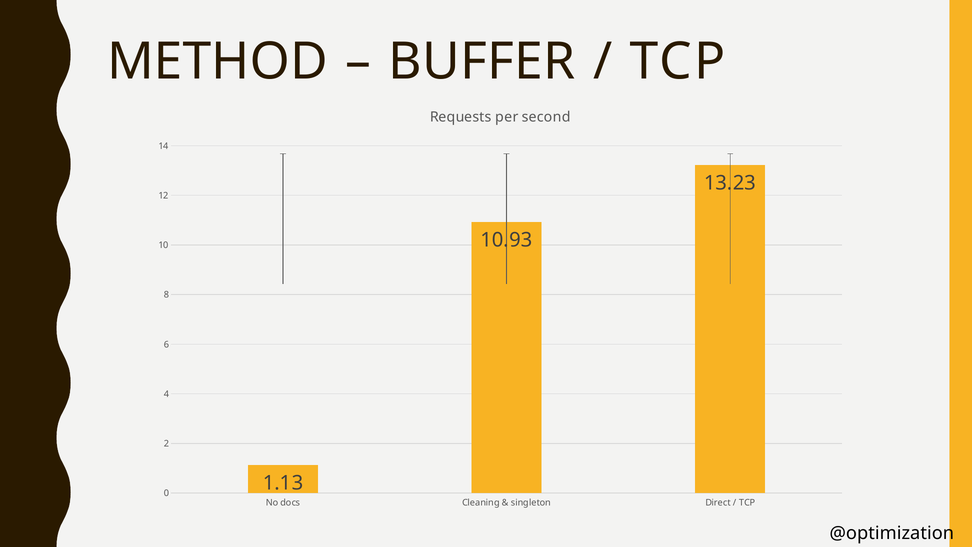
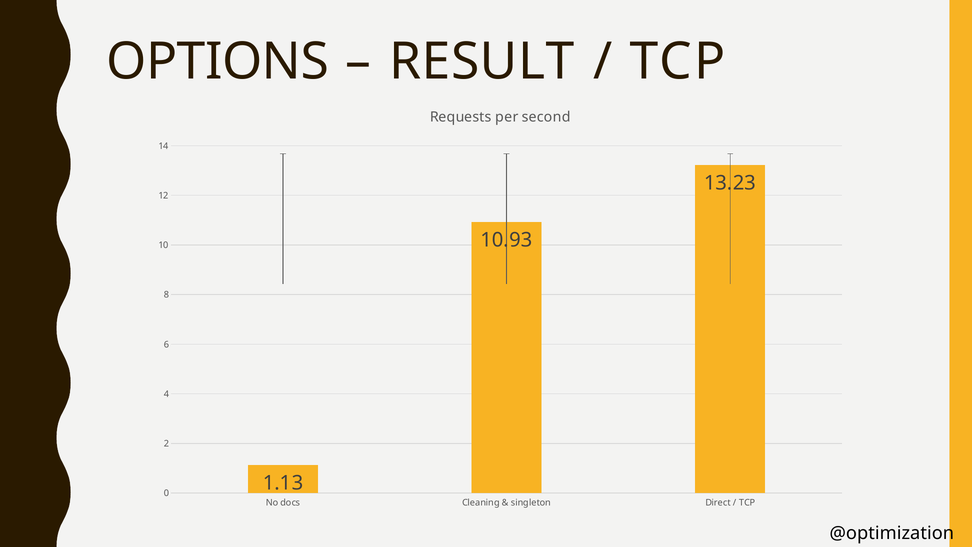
METHOD: METHOD -> OPTIONS (218, 62)
BUFFER: BUFFER -> RESULT (482, 62)
